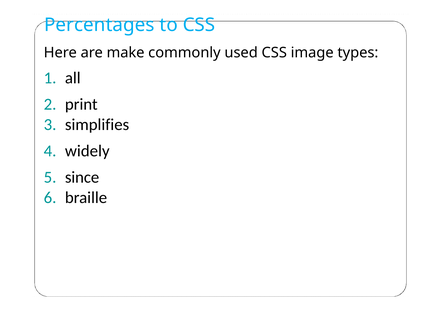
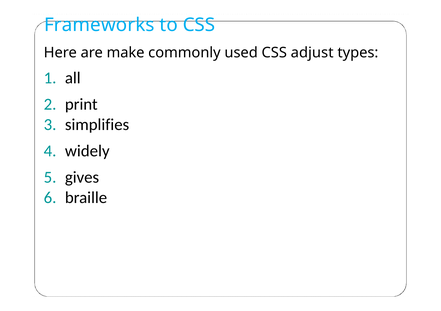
Percentages: Percentages -> Frameworks (99, 25)
image: image -> adjust (312, 53)
since: since -> gives (82, 178)
